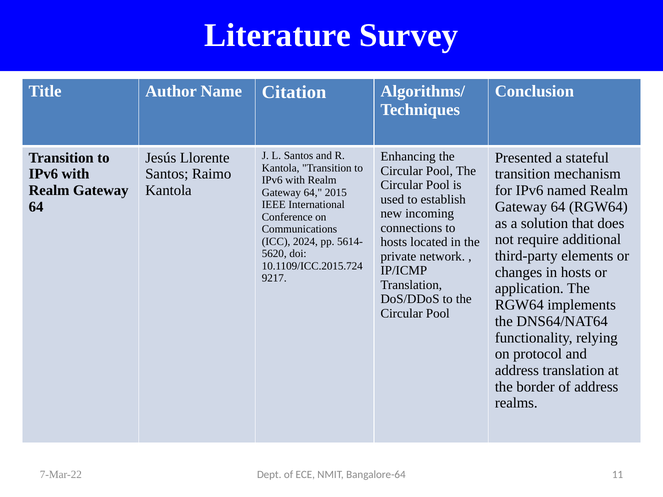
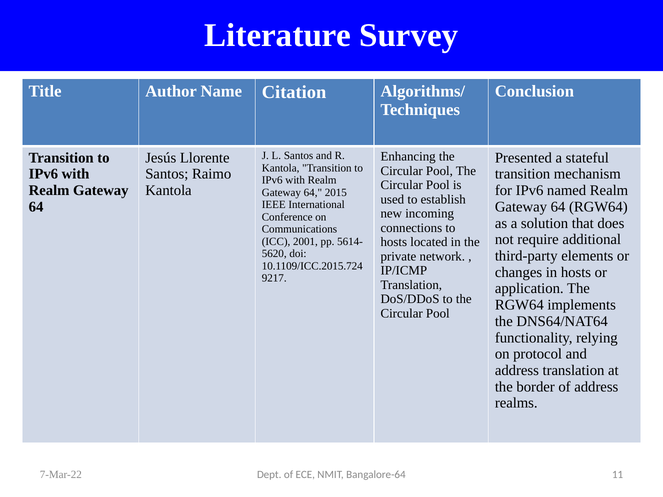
2024: 2024 -> 2001 (305, 242)
